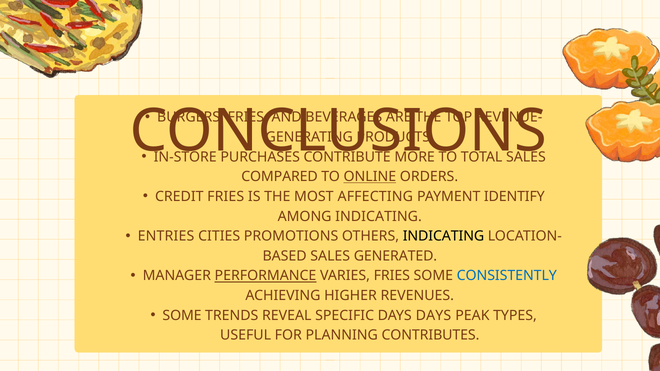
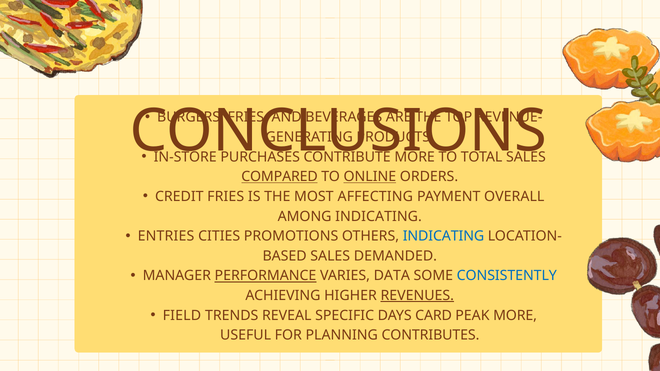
COMPARED underline: none -> present (280, 177)
IDENTIFY: IDENTIFY -> OVERALL (514, 197)
INDICATING colour: black -> blue (443, 236)
GENERATED: GENERATED -> DEMANDED (395, 256)
VARIES FRIES: FRIES -> DATA (392, 276)
REVENUES underline: none -> present (417, 296)
SOME: SOME -> FIELD (182, 316)
DAYS DAYS: DAYS -> CARD (434, 316)
PEAK TYPES: TYPES -> MORE (515, 316)
